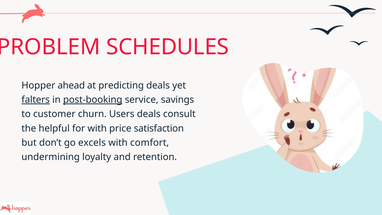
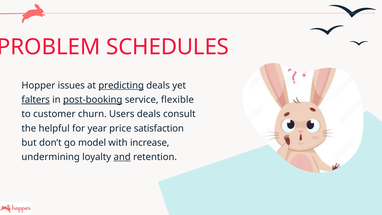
ahead: ahead -> issues (71, 85)
predicting underline: none -> present (121, 85)
savings: savings -> flexible (177, 100)
for with: with -> year (97, 128)
excels: excels -> model (92, 143)
comfort: comfort -> increase (150, 143)
and underline: none -> present (122, 157)
